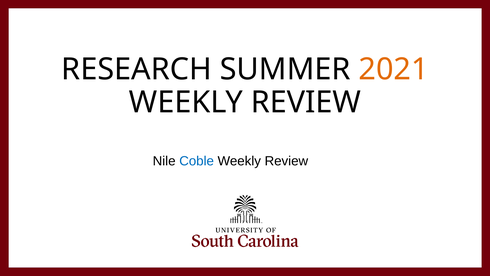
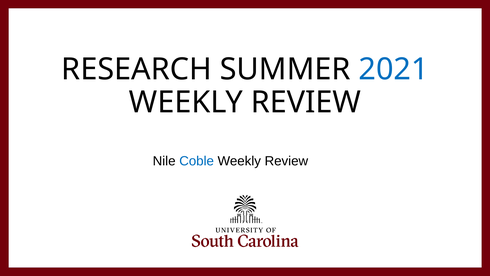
2021 colour: orange -> blue (394, 69)
